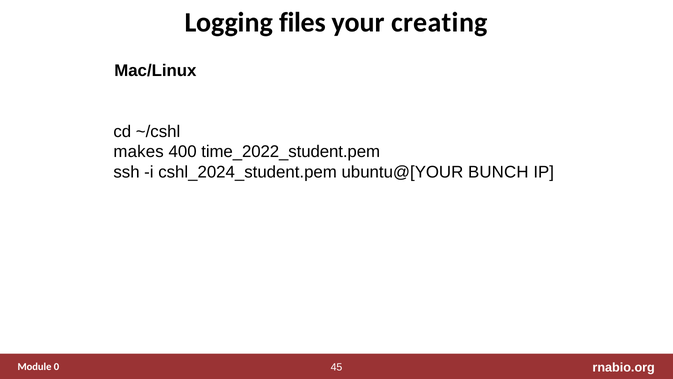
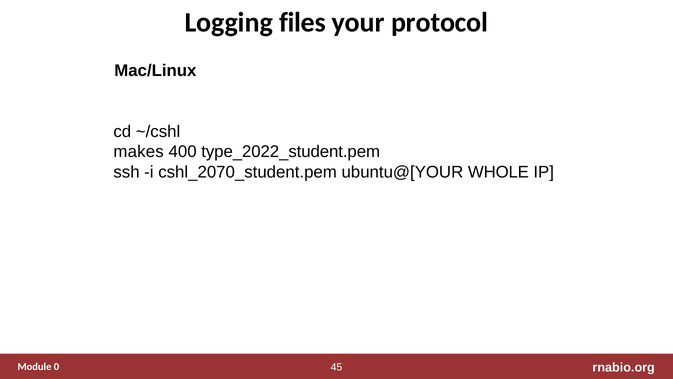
creating: creating -> protocol (440, 22)
time_2022_student.pem: time_2022_student.pem -> type_2022_student.pem (291, 152)
cshl_2024_student.pem: cshl_2024_student.pem -> cshl_2070_student.pem (248, 172)
BUNCH: BUNCH -> WHOLE (498, 172)
